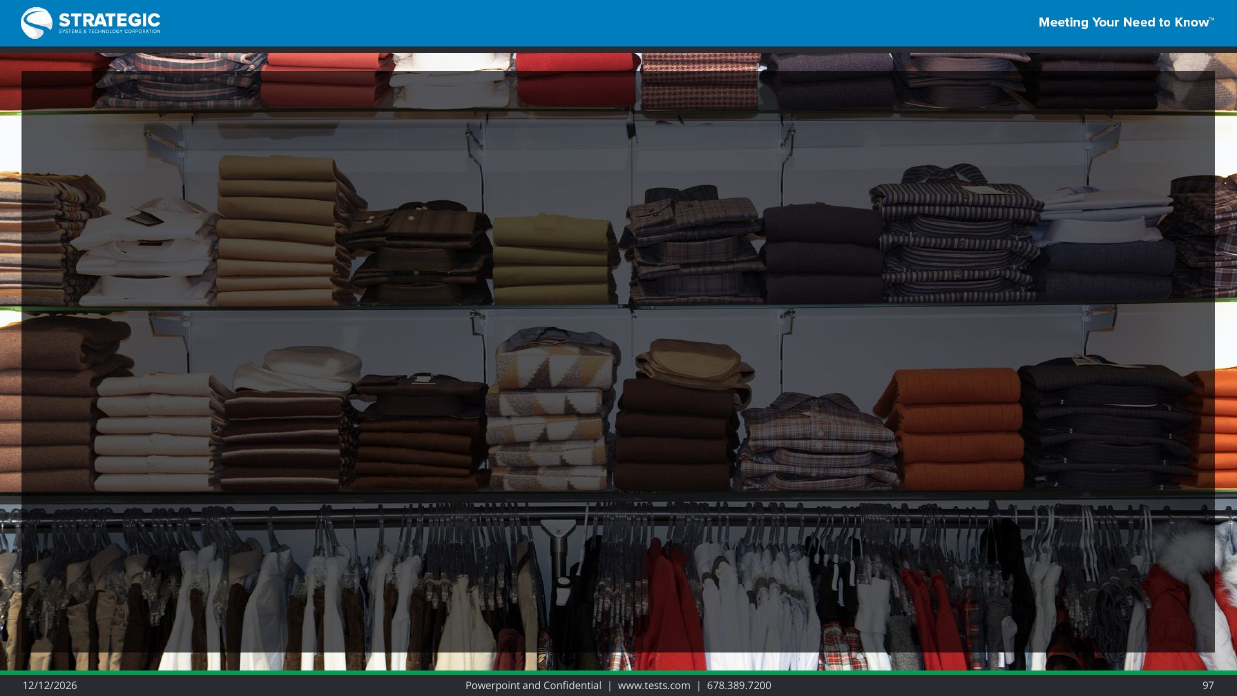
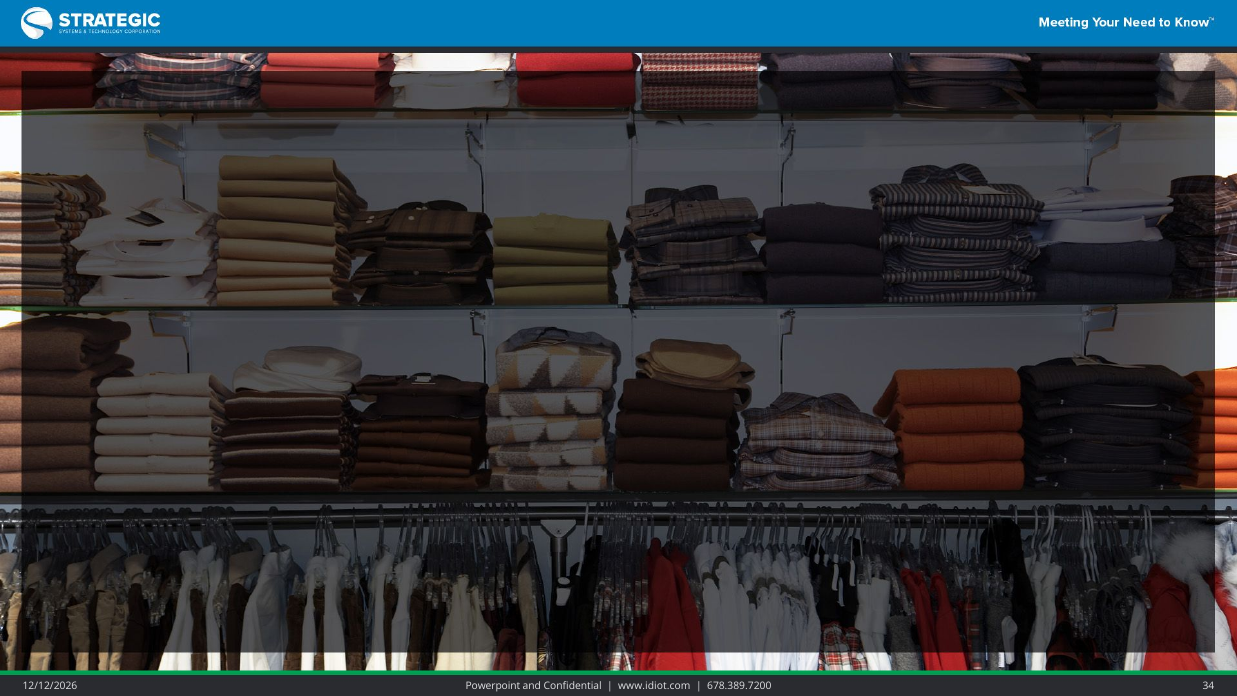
www.tests.com: www.tests.com -> www.idiot.com (654, 686)
97: 97 -> 34 (1208, 686)
